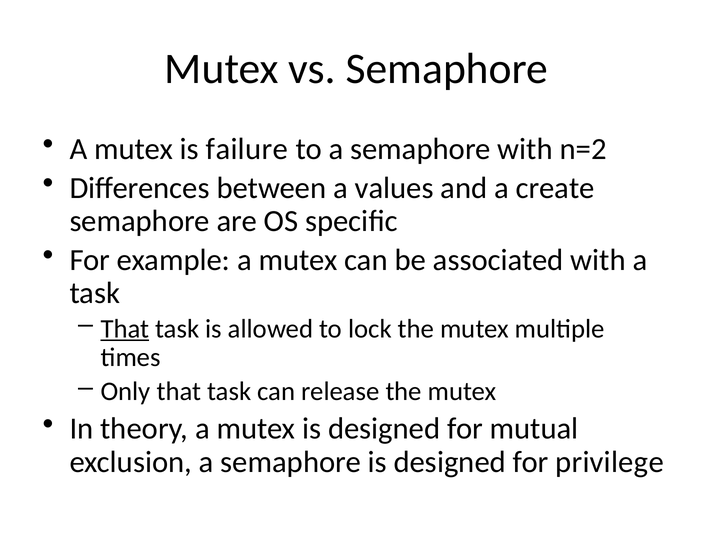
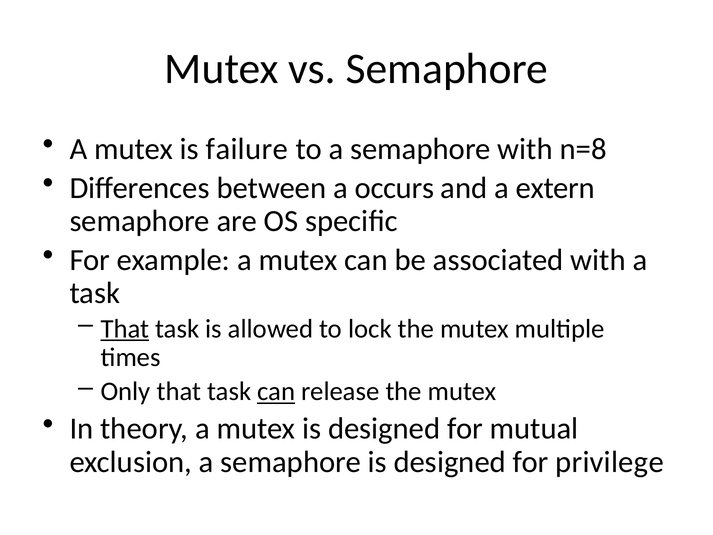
n=2: n=2 -> n=8 (583, 149)
values: values -> occurs (394, 188)
create: create -> extern (555, 188)
can underline: none -> present (276, 391)
